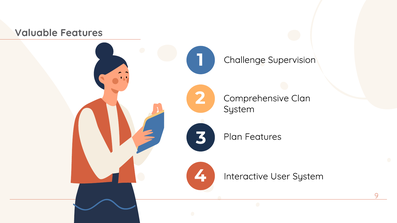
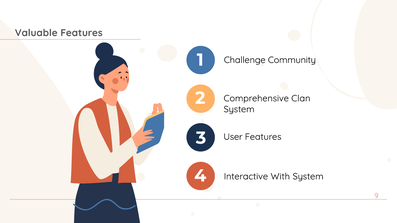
Supervision: Supervision -> Community (292, 60)
Plan: Plan -> User (233, 137)
User: User -> With (280, 177)
